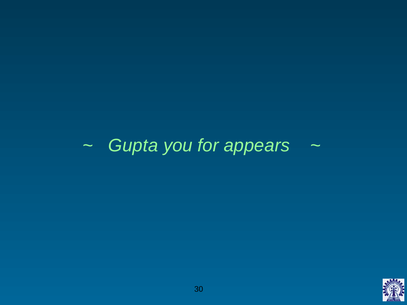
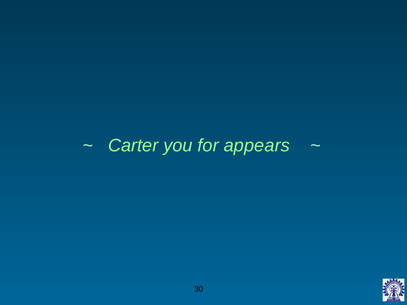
Gupta: Gupta -> Carter (133, 146)
